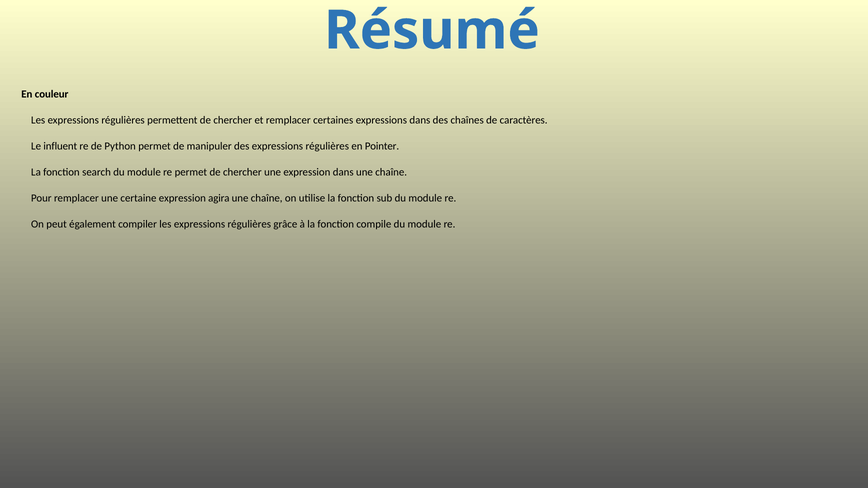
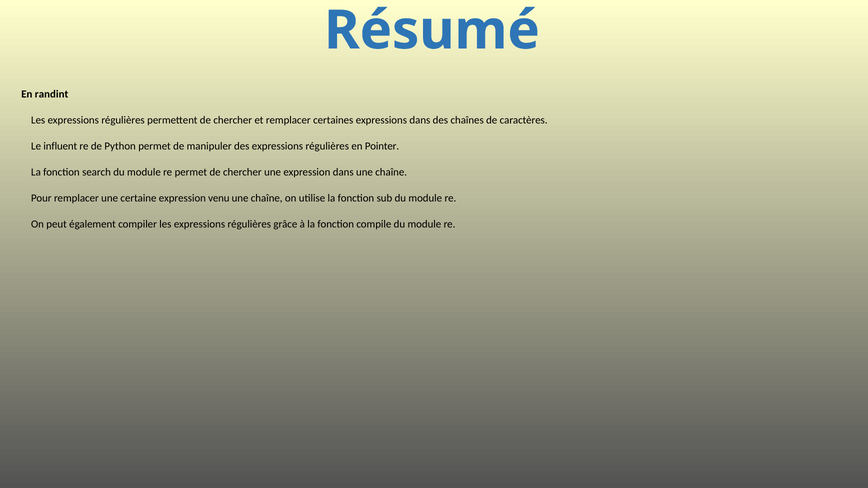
couleur: couleur -> randint (52, 94)
agira: agira -> venu (219, 198)
